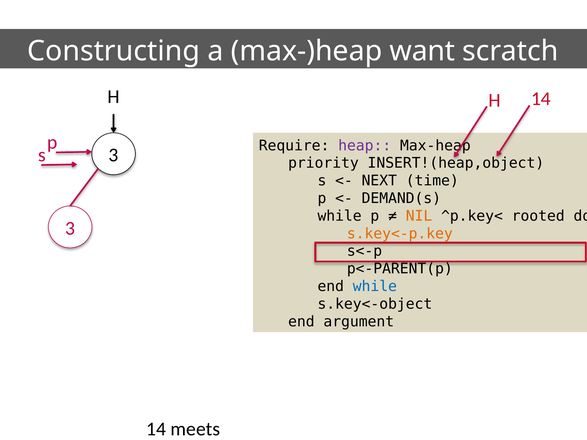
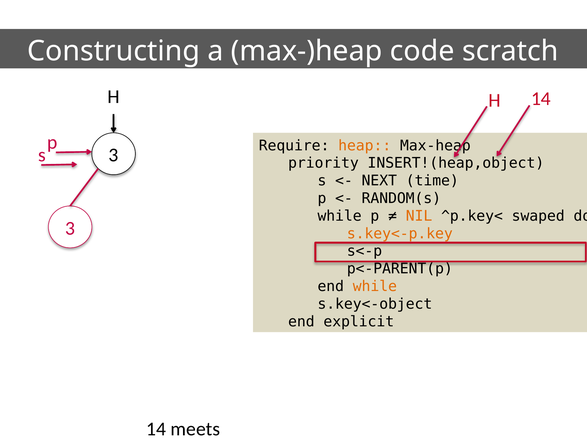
want: want -> code (422, 51)
heap colour: purple -> orange (365, 146)
DEMAND(s: DEMAND(s -> RANDOM(s (401, 198)
rooted: rooted -> swaped (538, 216)
while colour: blue -> orange (375, 286)
argument: argument -> explicit (359, 322)
